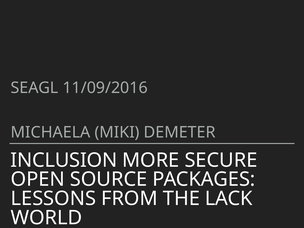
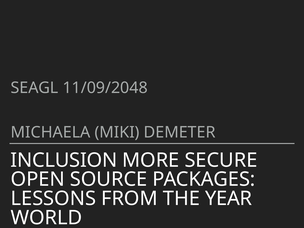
11/09/2016: 11/09/2016 -> 11/09/2048 (105, 88)
LACK: LACK -> YEAR (229, 199)
